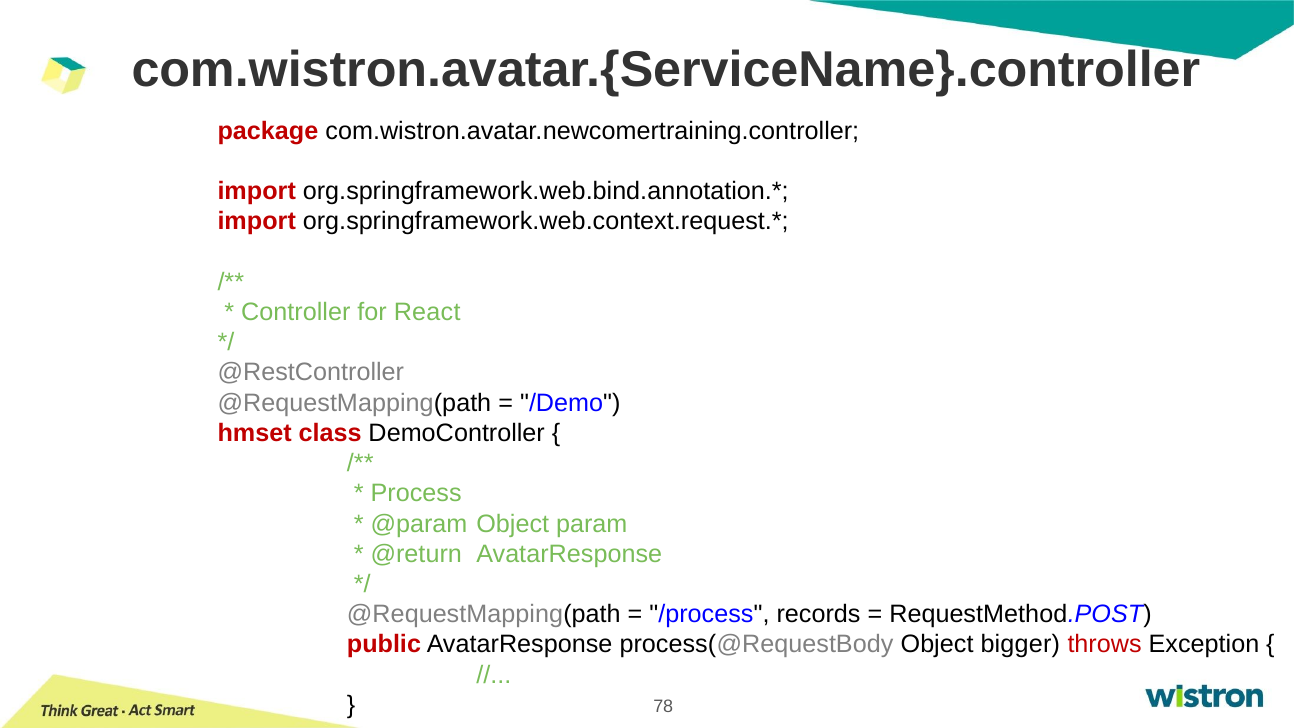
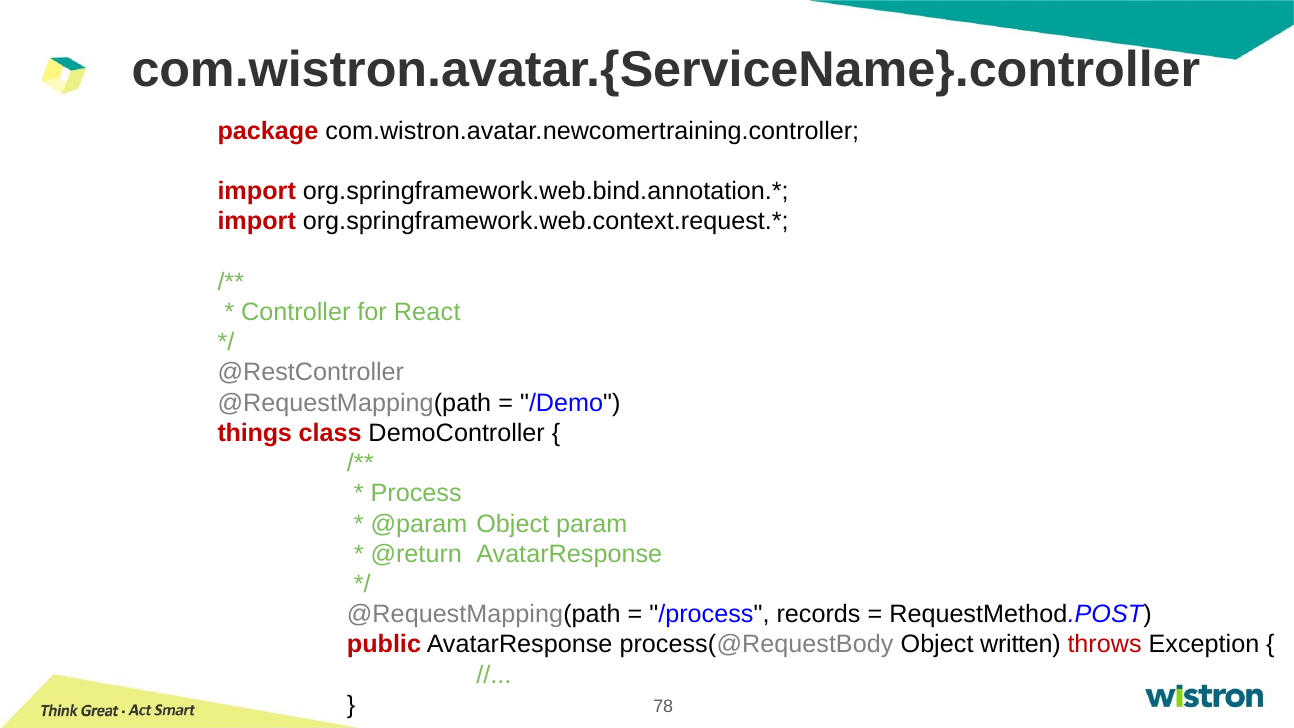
hmset: hmset -> things (255, 433)
bigger: bigger -> written (1020, 645)
